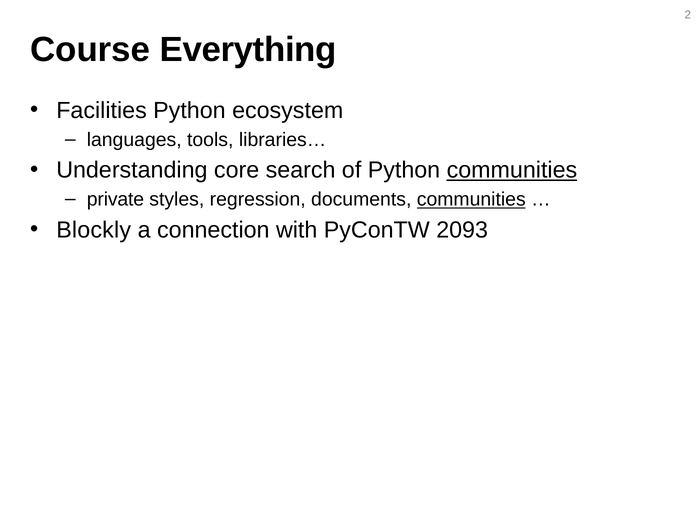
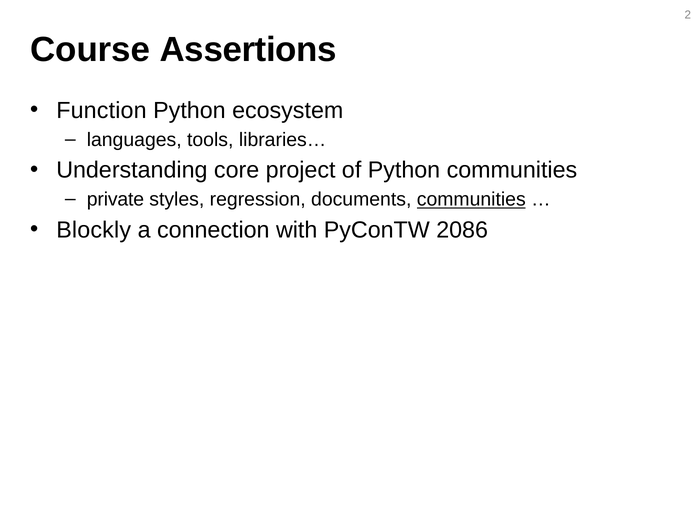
Everything: Everything -> Assertions (248, 49)
Facilities: Facilities -> Function (101, 110)
search: search -> project (301, 170)
communities underline: present -> none (512, 170)
2093: 2093 -> 2086 (462, 230)
